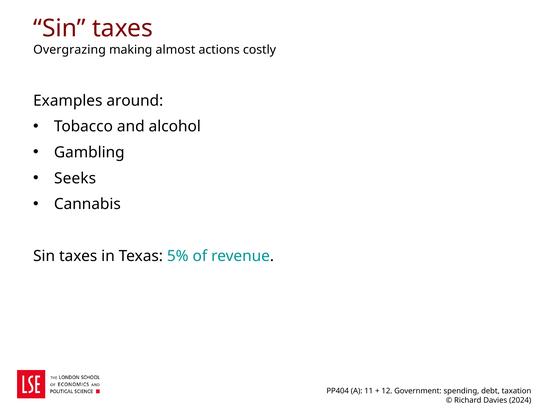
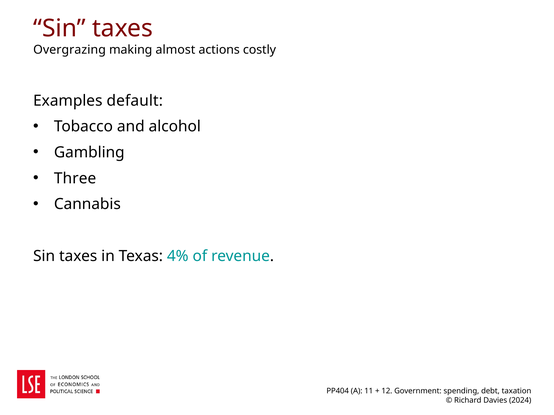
around: around -> default (135, 101)
Seeks: Seeks -> Three (75, 179)
5%: 5% -> 4% (178, 256)
